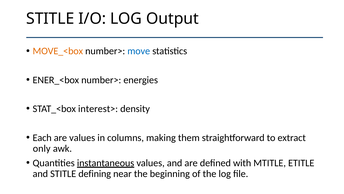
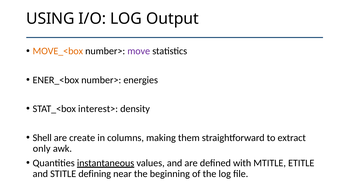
STITLE: STITLE -> USING (50, 19)
move colour: blue -> purple (139, 51)
Each: Each -> Shell (42, 137)
are values: values -> create (82, 137)
